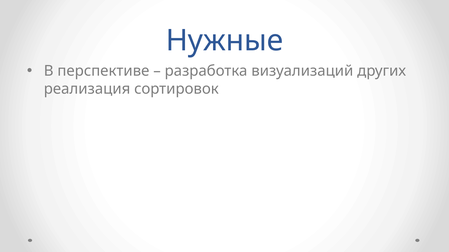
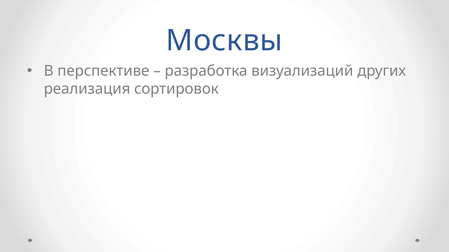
Нужные: Нужные -> Москвы (224, 41)
